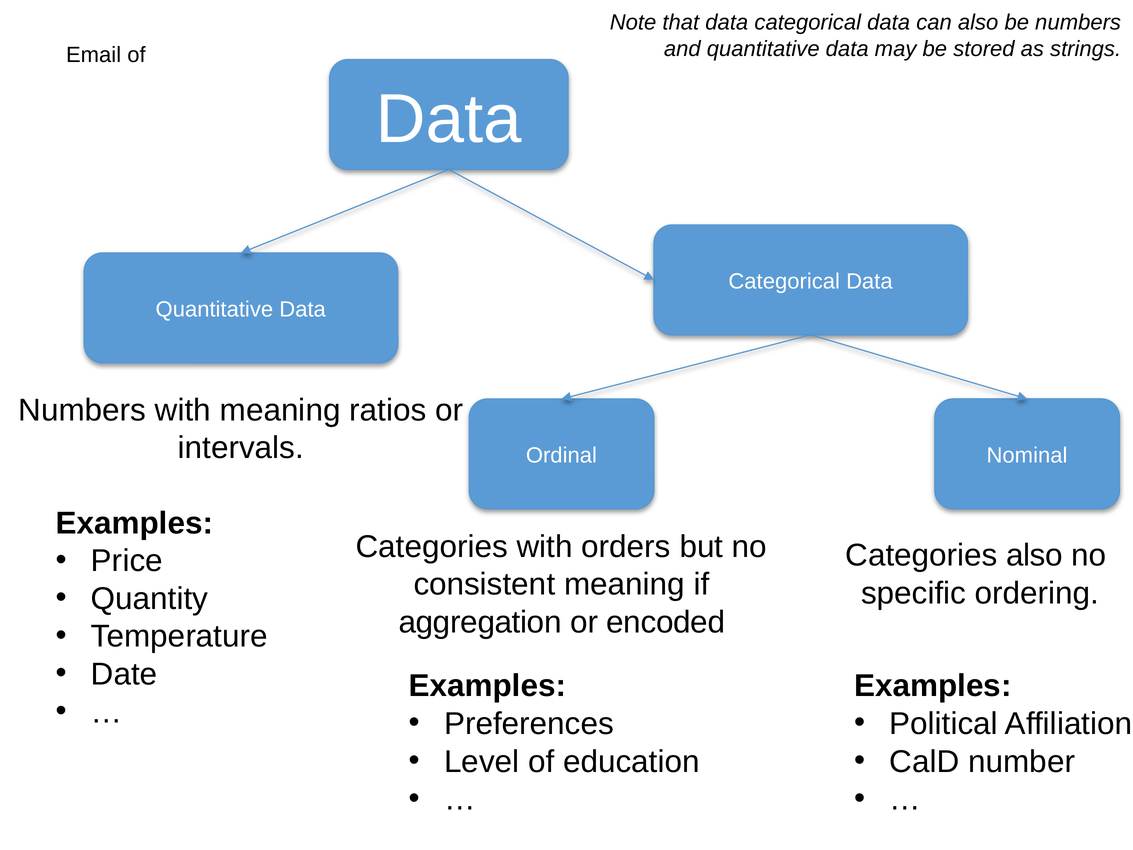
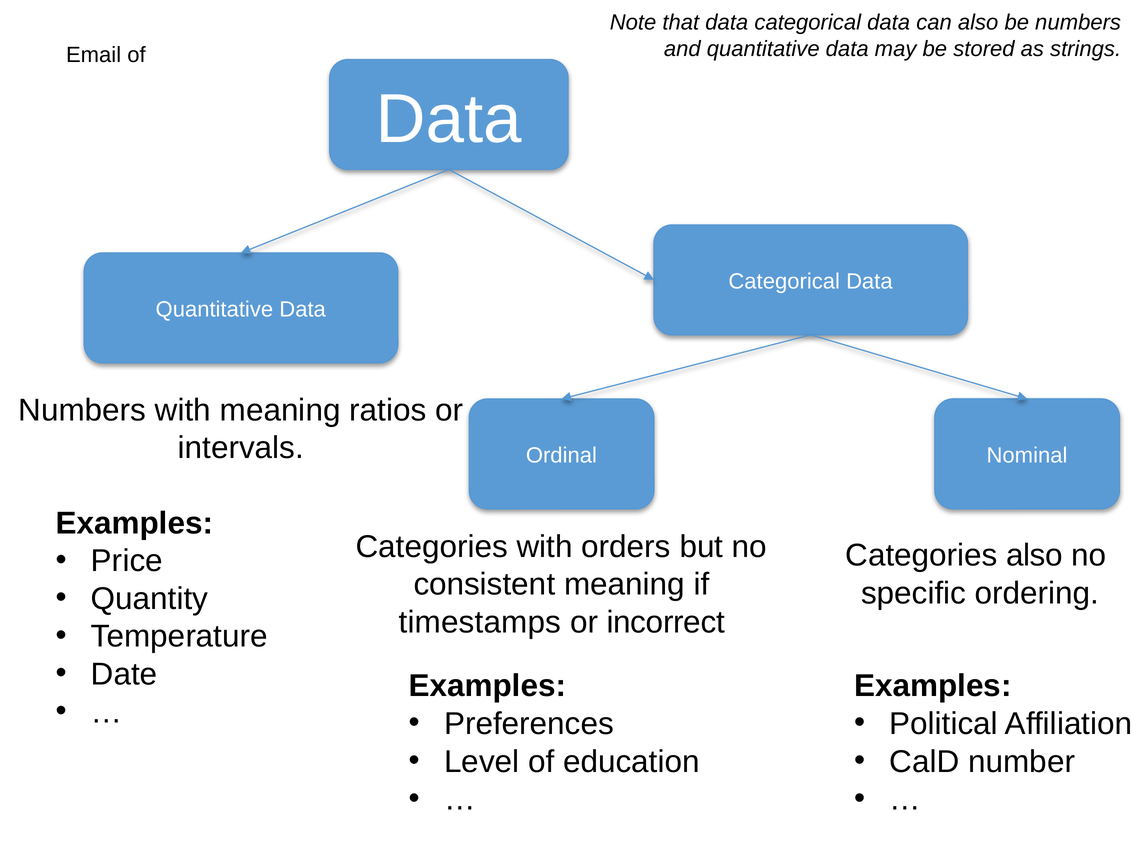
aggregation: aggregation -> timestamps (480, 622)
encoded: encoded -> incorrect (666, 622)
